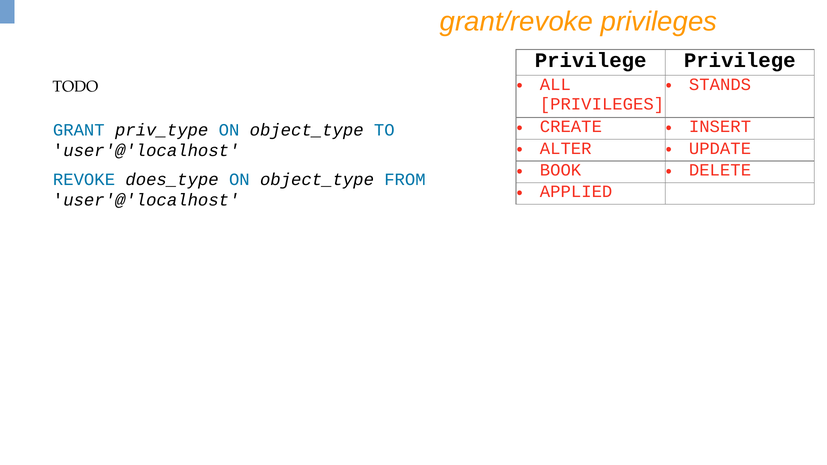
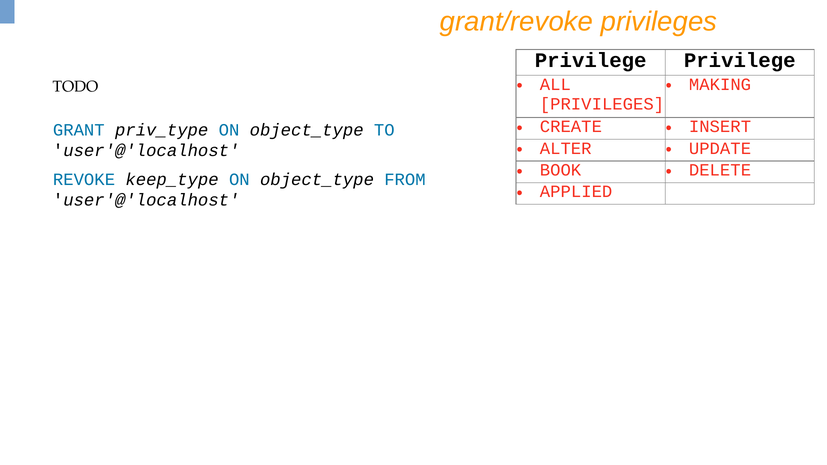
STANDS: STANDS -> MAKING (720, 84)
does_type: does_type -> keep_type (172, 180)
